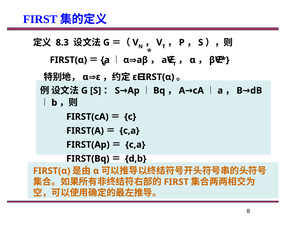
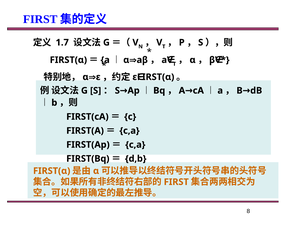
8.3: 8.3 -> 1.7 (62, 42)
